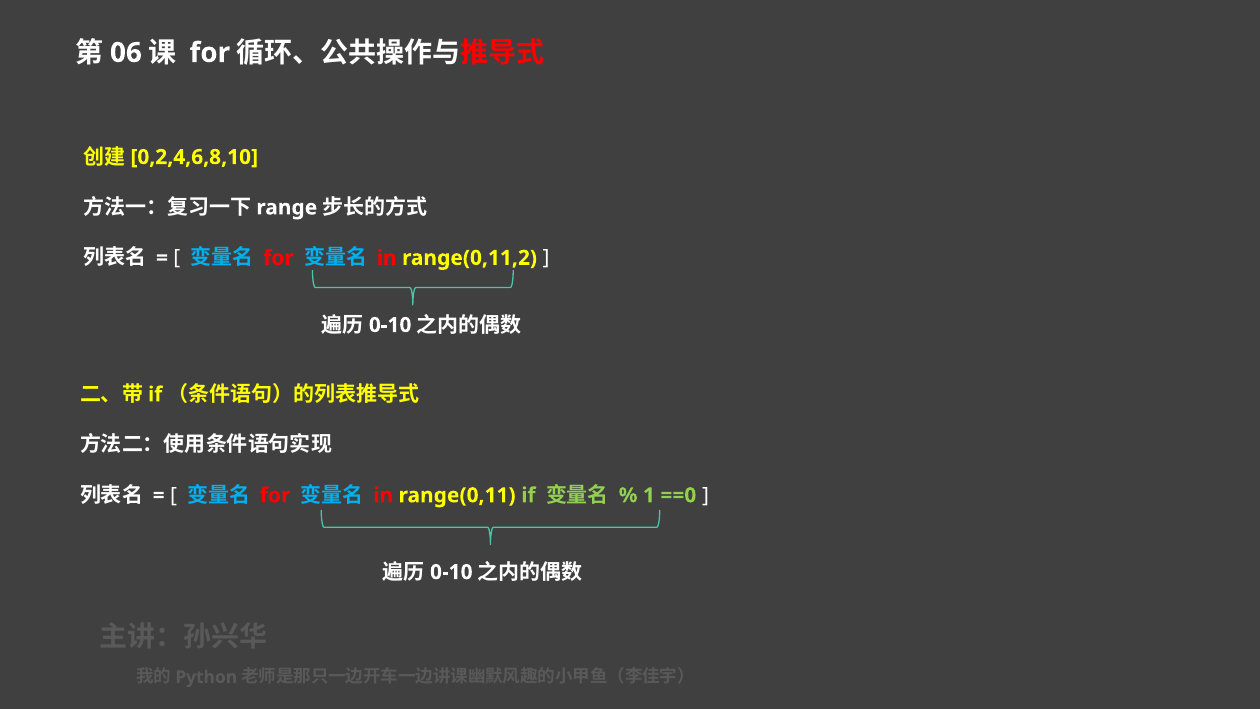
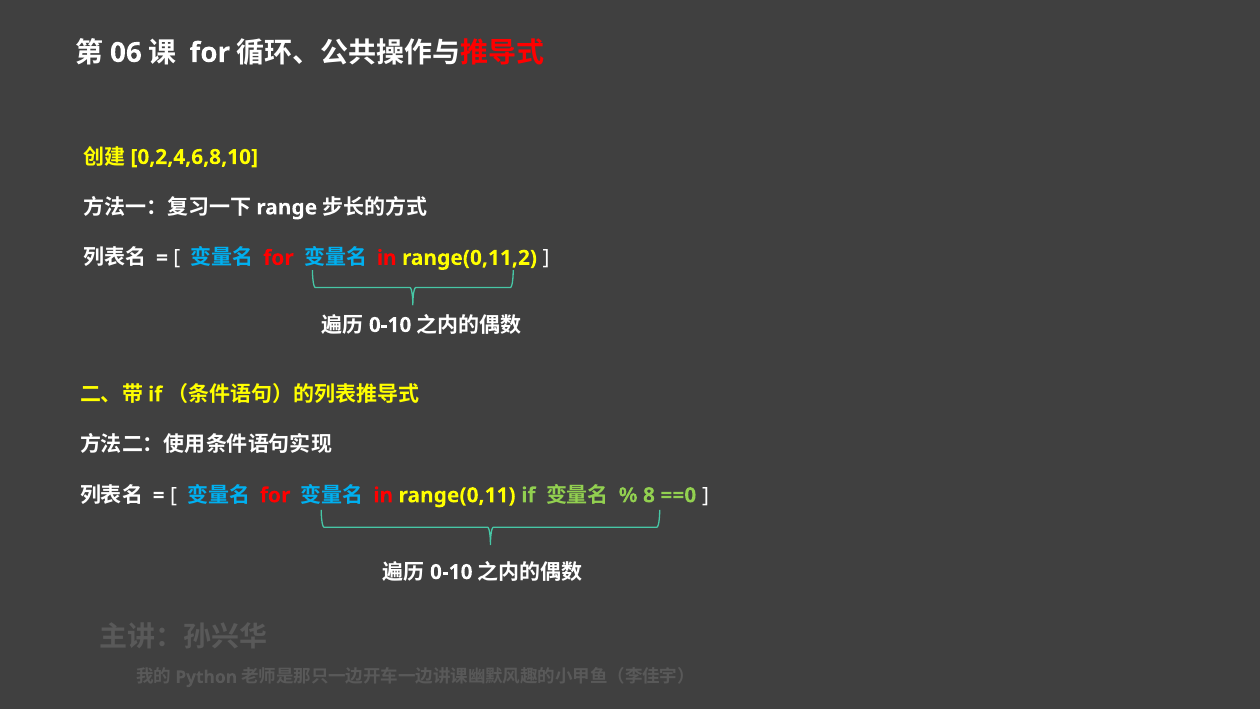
1: 1 -> 8 (649, 495)
